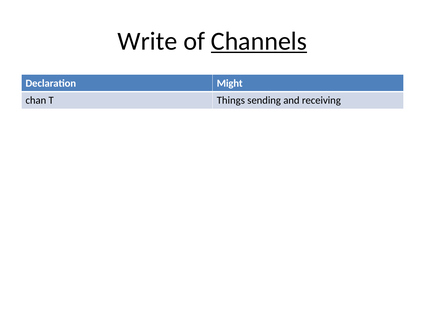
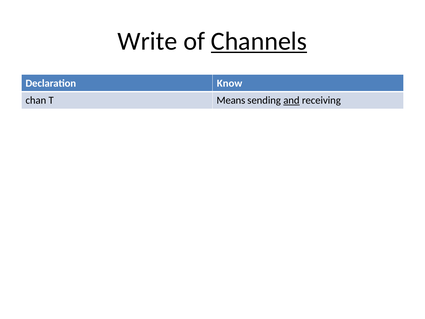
Might: Might -> Know (230, 83)
Things: Things -> Means (231, 100)
and underline: none -> present (291, 100)
